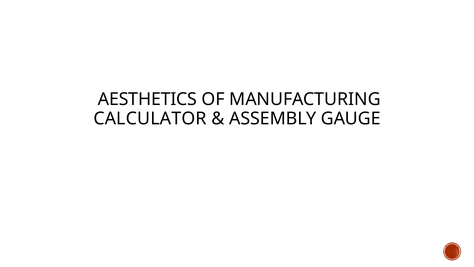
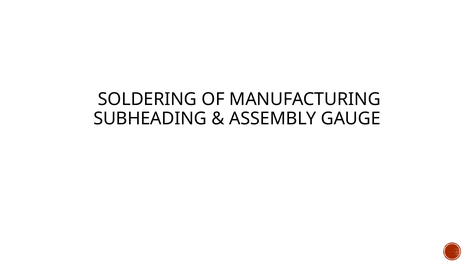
AESTHETICS: AESTHETICS -> SOLDERING (147, 99)
CALCULATOR: CALCULATOR -> SUBHEADING (150, 118)
